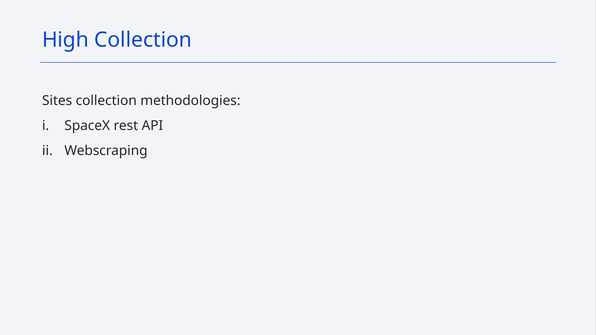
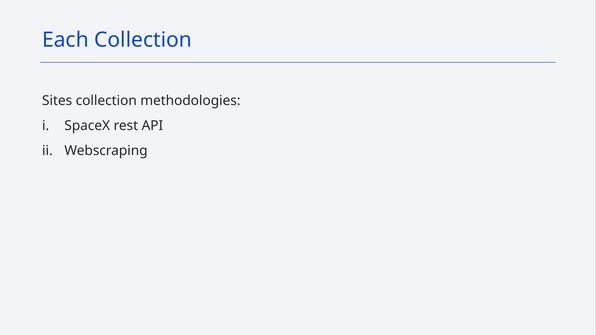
High: High -> Each (65, 40)
